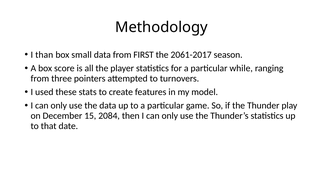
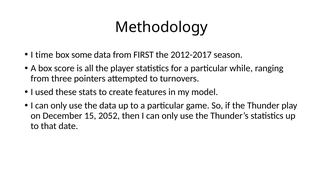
than: than -> time (44, 55)
small: small -> some (82, 55)
2061-2017: 2061-2017 -> 2012-2017 (191, 55)
2084: 2084 -> 2052 (109, 116)
